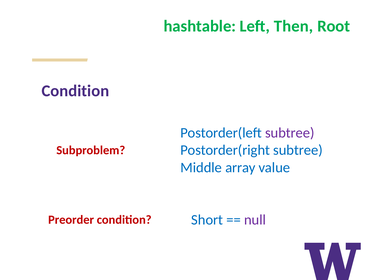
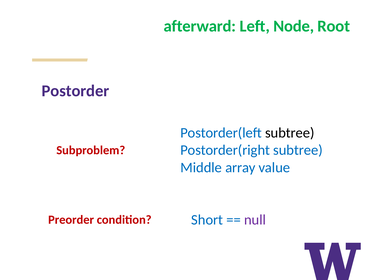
hashtable: hashtable -> afterward (200, 26)
Then: Then -> Node (294, 26)
Condition: Condition -> Postorder (75, 91)
subtree colour: purple -> black (290, 133)
